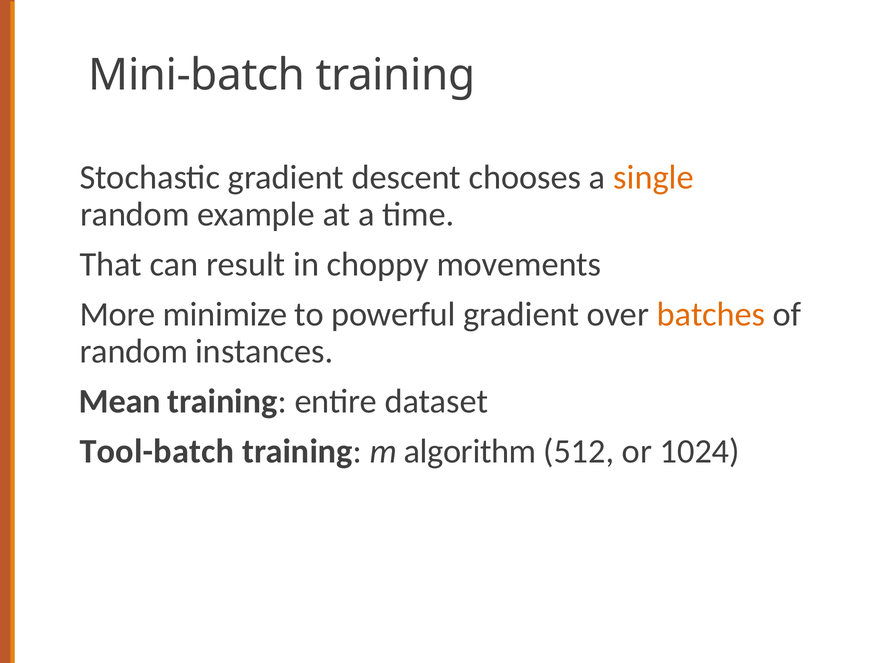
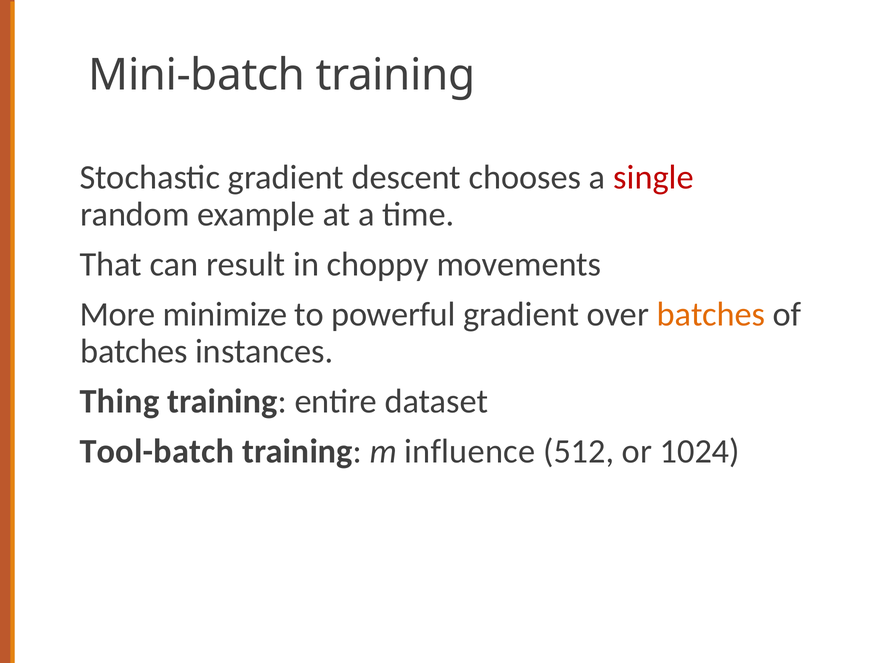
single colour: orange -> red (653, 177)
random: random -> batches (134, 352)
Mean: Mean -> Thing (119, 401)
algorithm: algorithm -> influence (470, 451)
